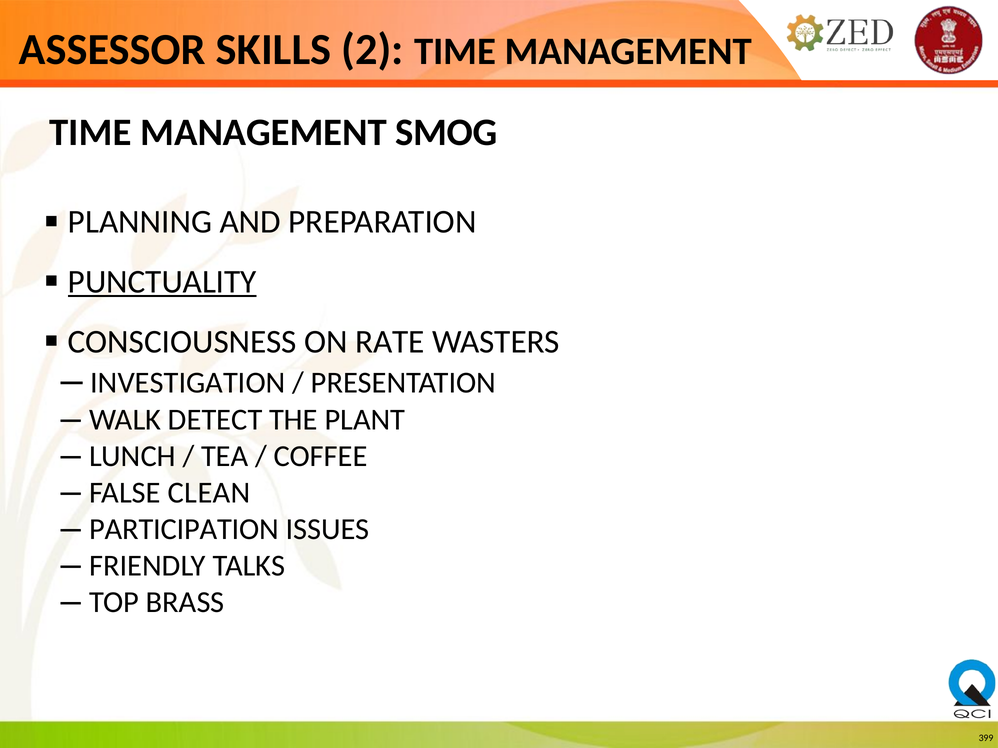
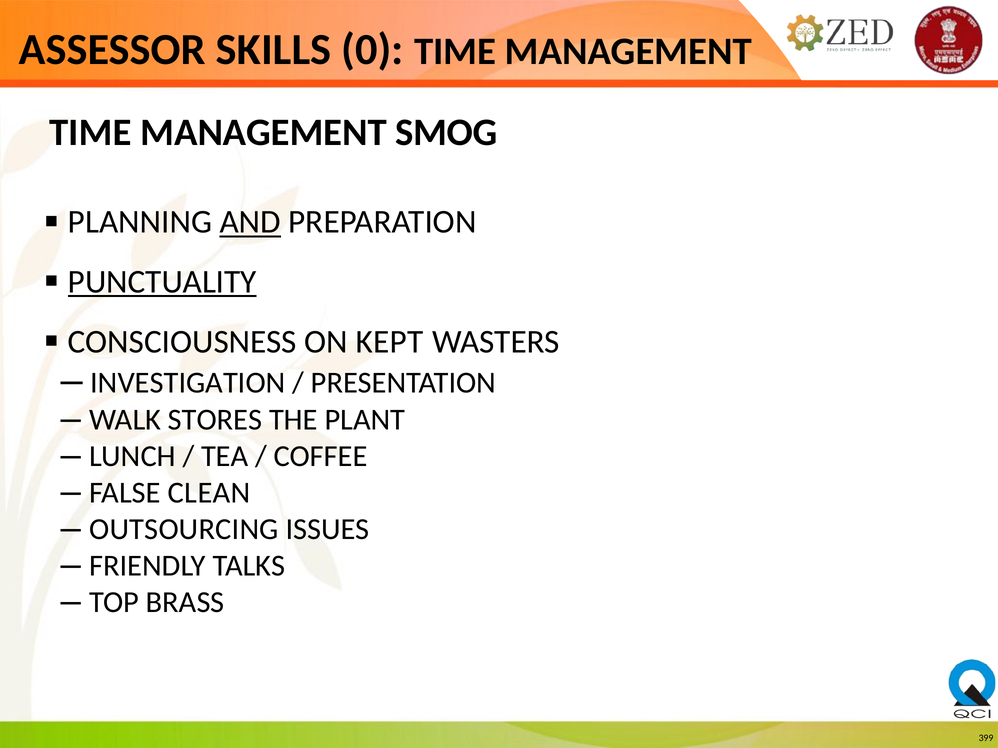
2: 2 -> 0 (372, 50)
AND underline: none -> present (250, 222)
RATE: RATE -> KEPT (390, 342)
DETECT: DETECT -> STORES (215, 420)
PARTICIPATION: PARTICIPATION -> OUTSOURCING (184, 530)
